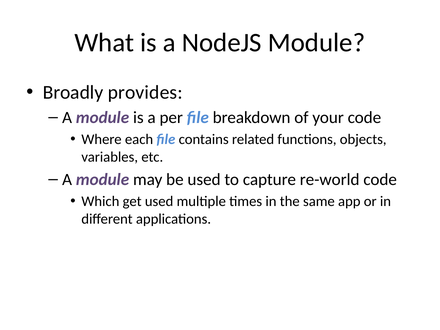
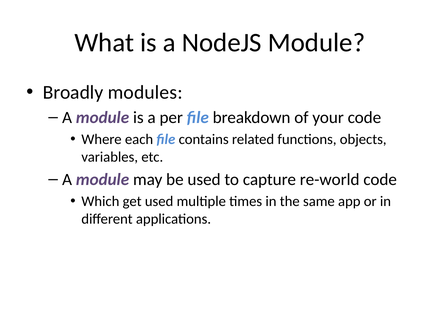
provides: provides -> modules (145, 92)
